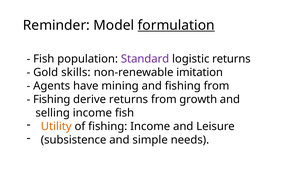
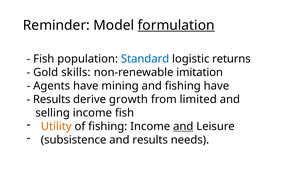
Standard colour: purple -> blue (145, 59)
fishing from: from -> have (216, 86)
Fishing: Fishing -> Results (52, 100)
derive returns: returns -> growth (128, 100)
growth: growth -> limited (198, 100)
and underline: none -> present (183, 127)
and simple: simple -> results (150, 140)
